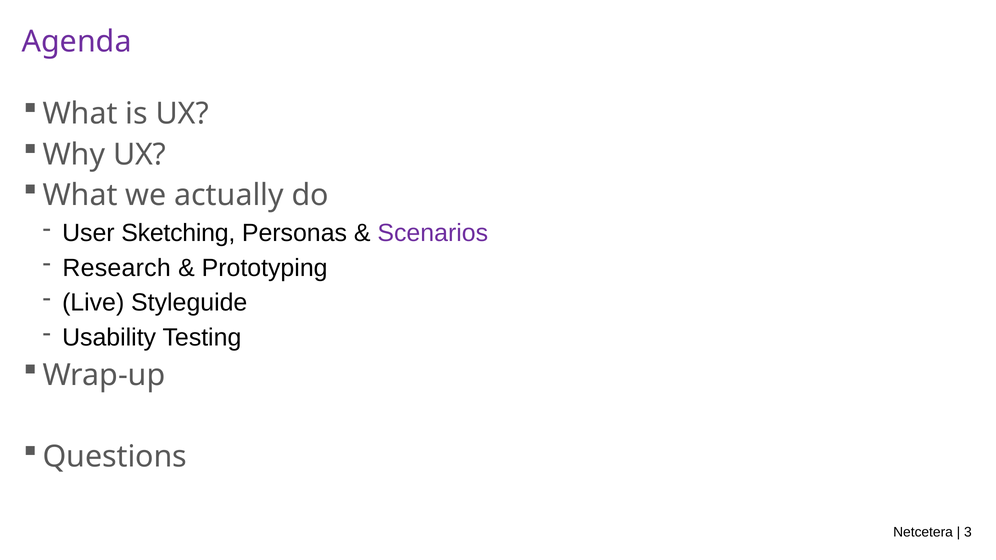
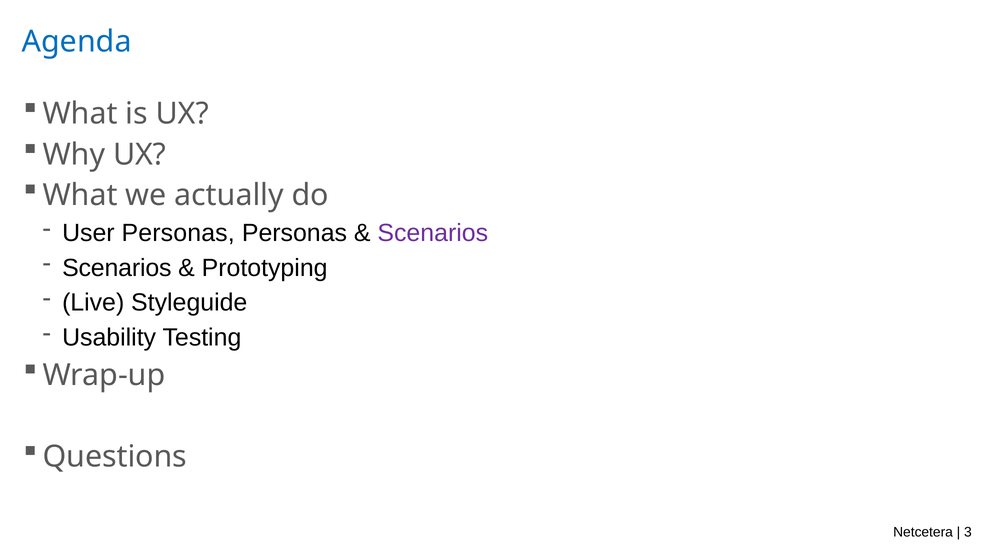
Agenda colour: purple -> blue (77, 42)
User Sketching: Sketching -> Personas (178, 233)
Research: Research -> Scenarios (117, 268)
